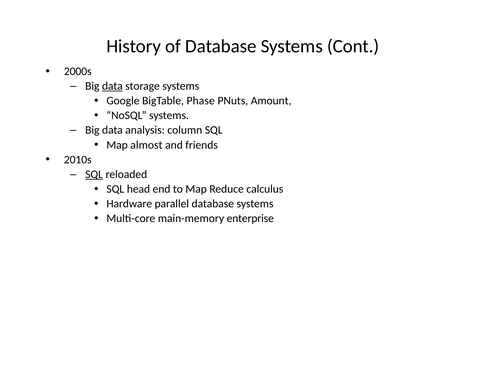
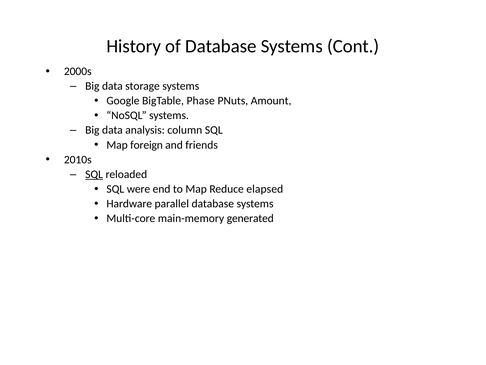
data underline: present -> none (112, 86)
almost: almost -> foreign (147, 145)
head: head -> were (138, 189)
calculus: calculus -> elapsed (265, 189)
enterprise: enterprise -> generated (250, 218)
